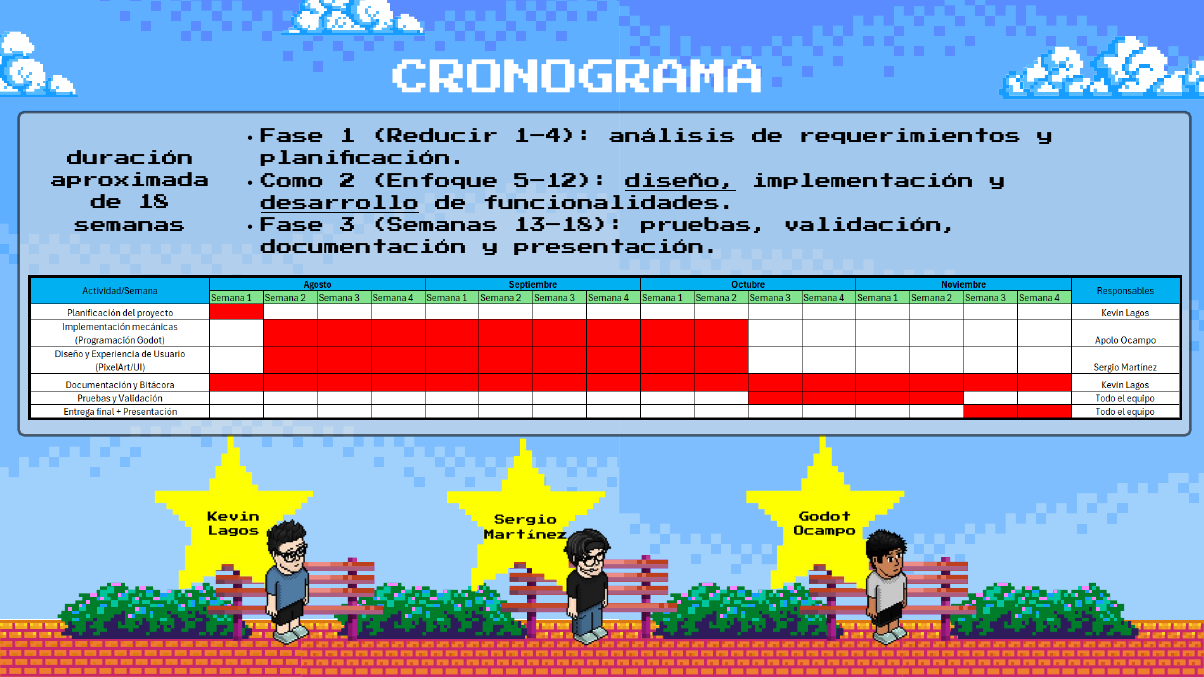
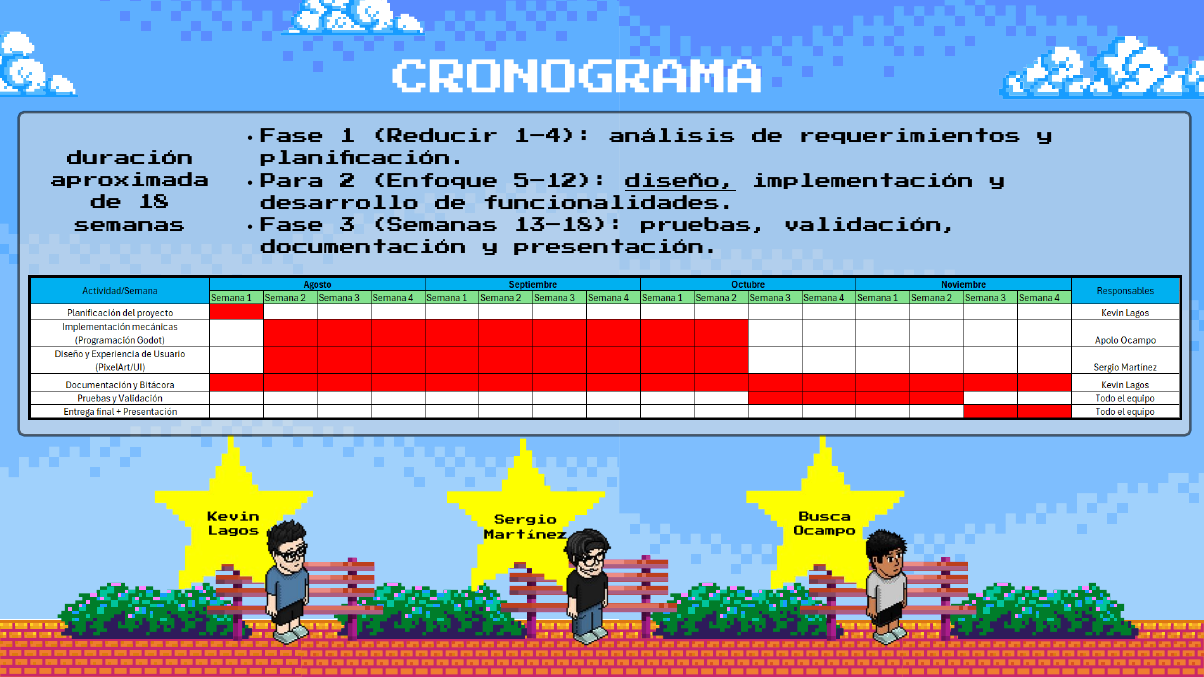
Como: Como -> Para (293, 184)
desarrollo underline: present -> none (340, 206)
Godot: Godot -> Busca (825, 519)
